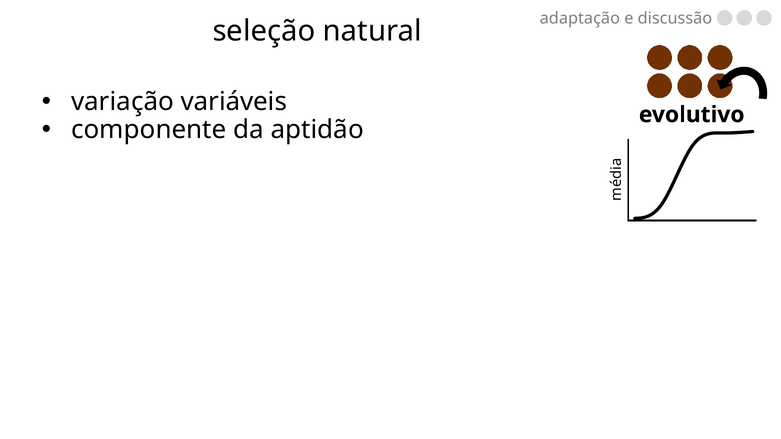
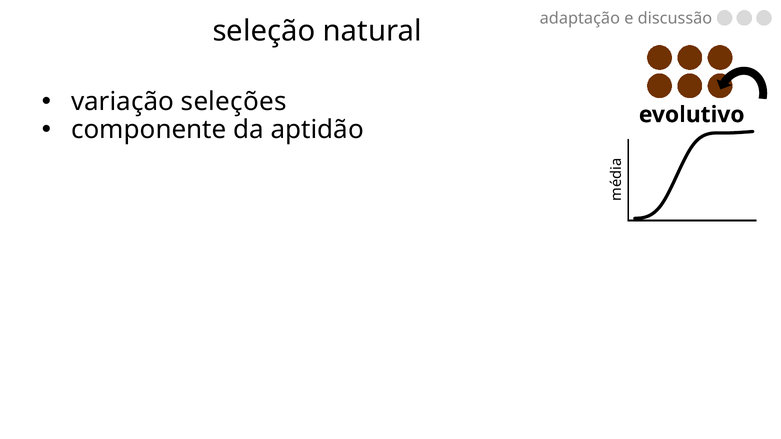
variáveis: variáveis -> seleções (234, 102)
